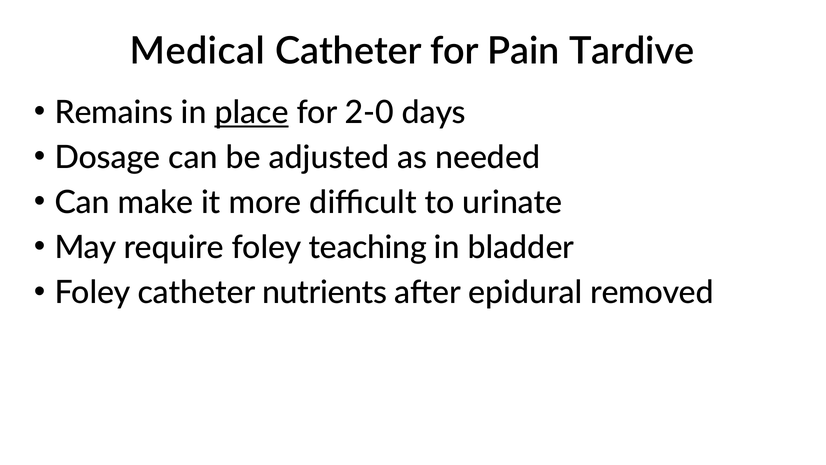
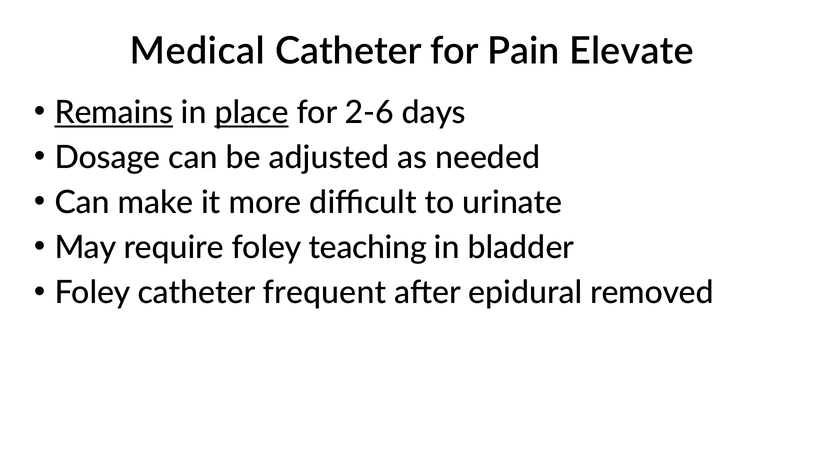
Tardive: Tardive -> Elevate (632, 51)
Remains underline: none -> present (114, 112)
2-0: 2-0 -> 2-6 (369, 112)
nutrients: nutrients -> frequent (324, 292)
